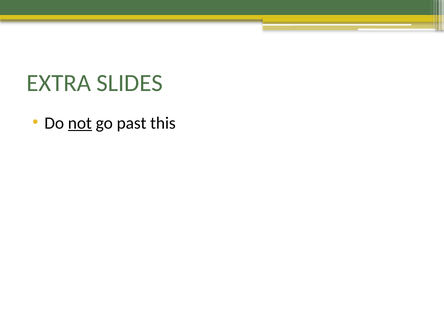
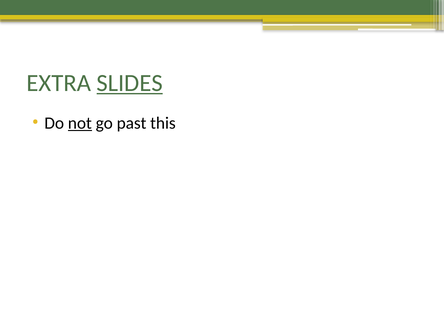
SLIDES underline: none -> present (130, 83)
